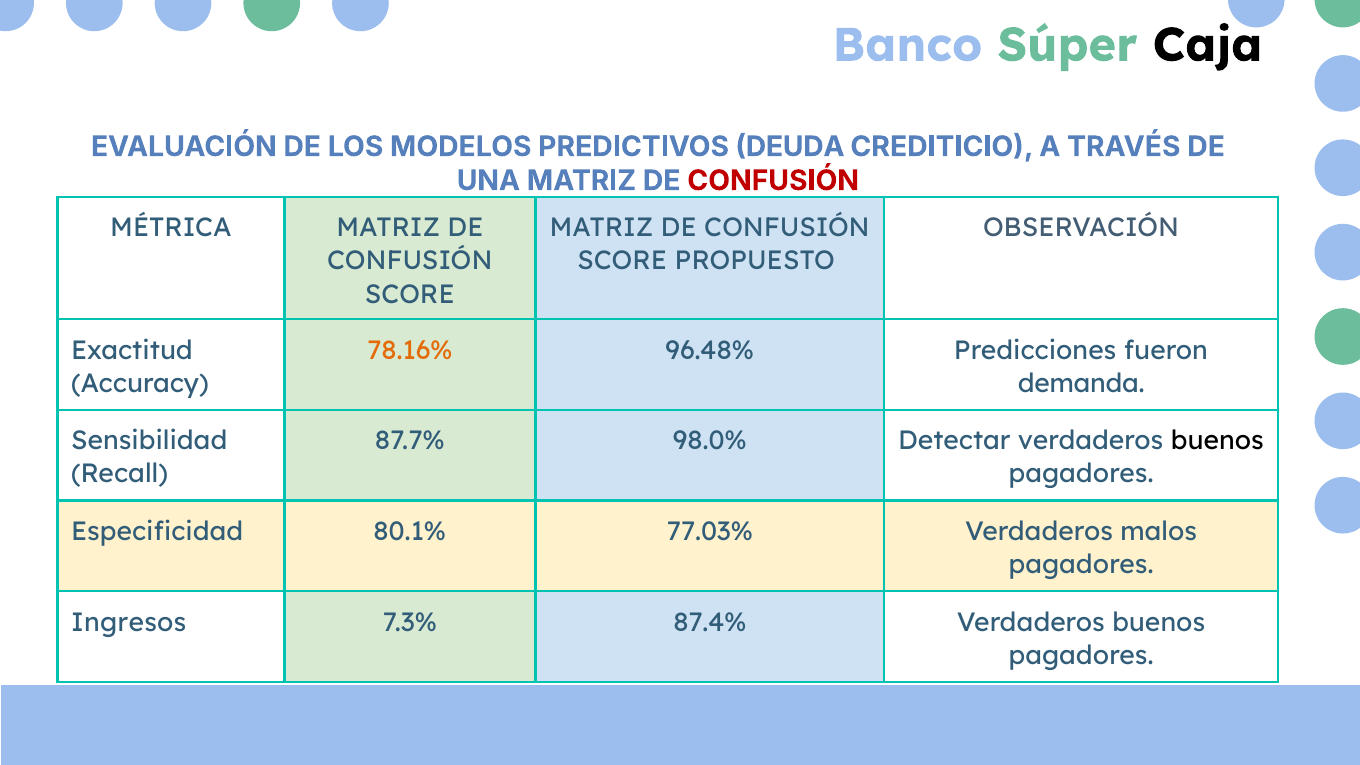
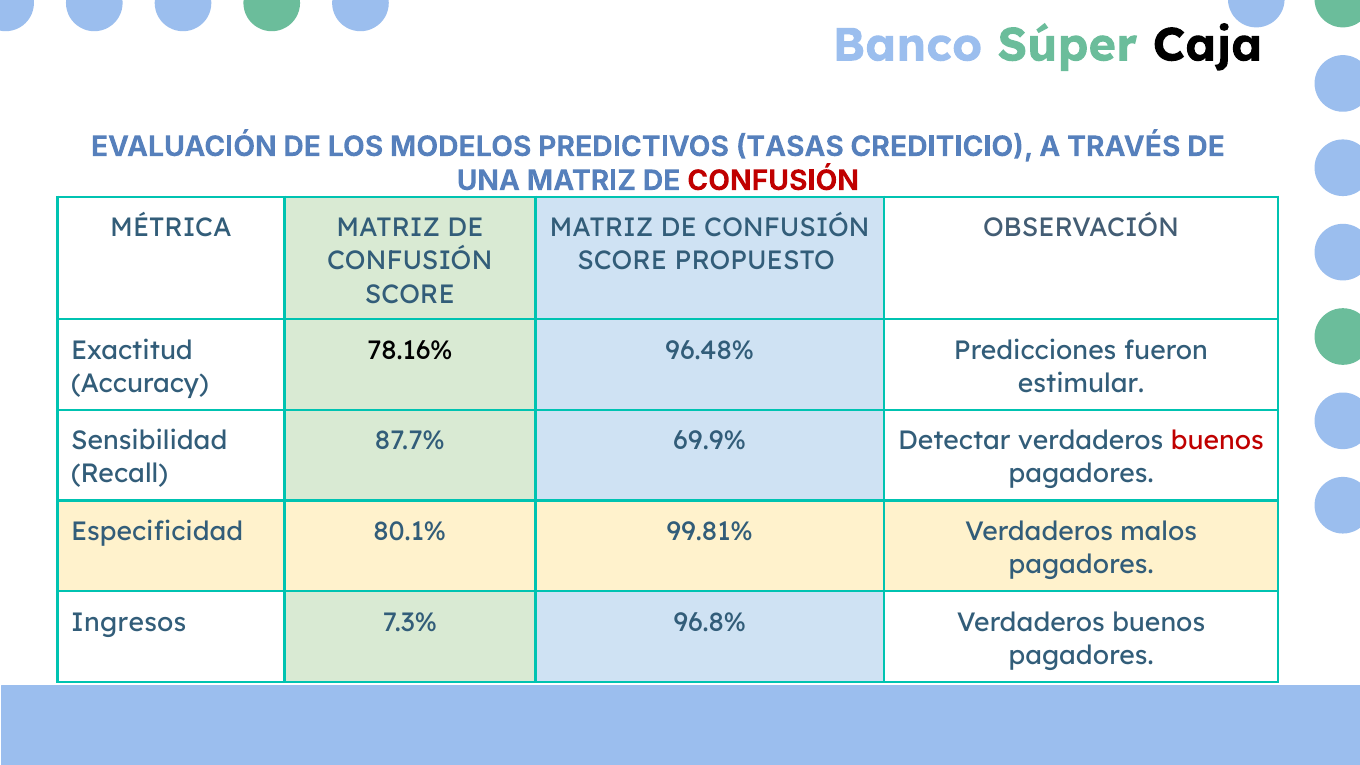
DEUDA: DEUDA -> TASAS (790, 147)
78.16% colour: orange -> black (410, 351)
demanda: demanda -> estimular (1081, 384)
98.0%: 98.0% -> 69.9% (710, 441)
buenos colour: black -> red (1217, 441)
77.03%: 77.03% -> 99.81% (710, 532)
87.4%: 87.4% -> 96.8% (710, 622)
